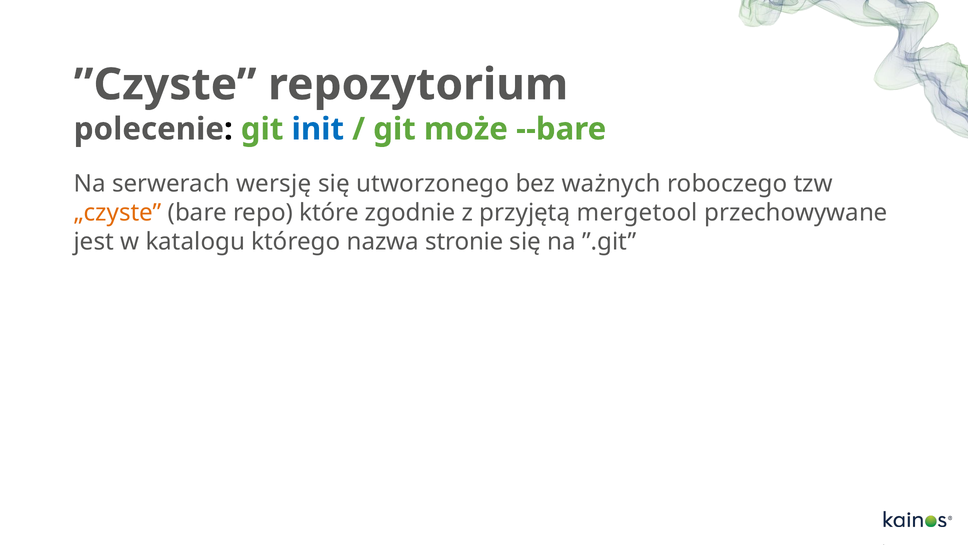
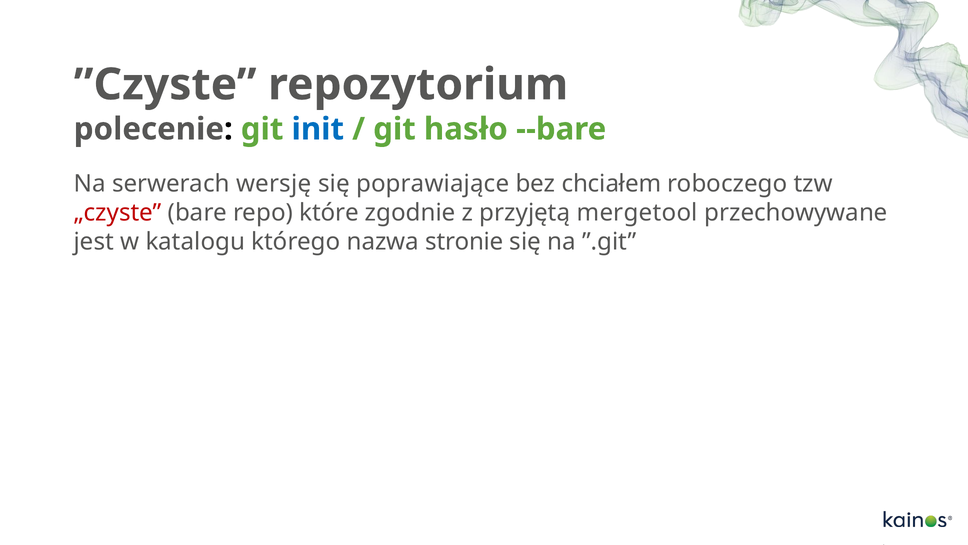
może: może -> hasło (466, 129)
utworzonego: utworzonego -> poprawiające (433, 183)
ważnych: ważnych -> chciałem (611, 183)
„czyste colour: orange -> red (118, 212)
